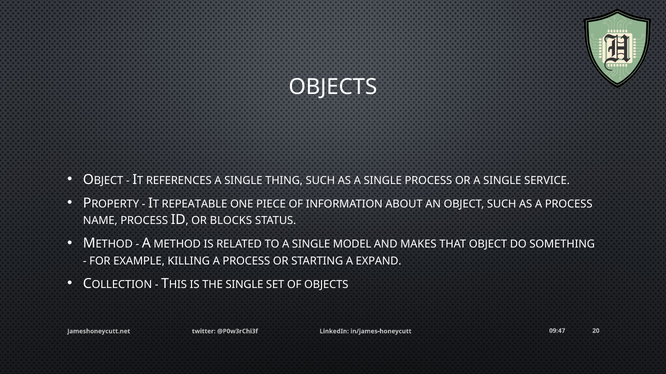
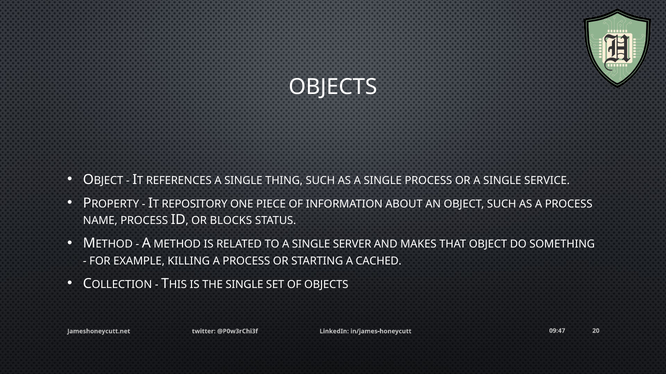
REPEATABLE: REPEATABLE -> REPOSITORY (195, 204)
MODEL: MODEL -> SERVER (352, 245)
EXPAND: EXPAND -> CACHED (379, 261)
